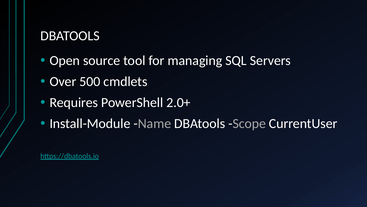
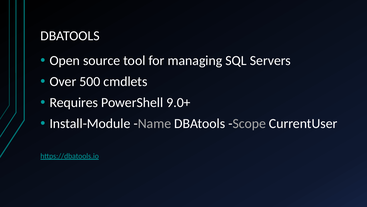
2.0+: 2.0+ -> 9.0+ (178, 102)
